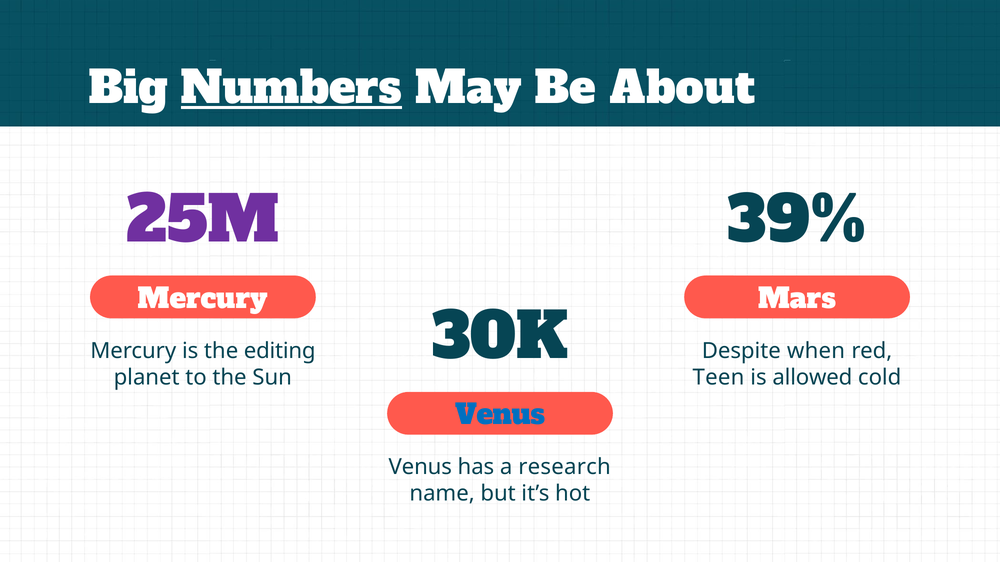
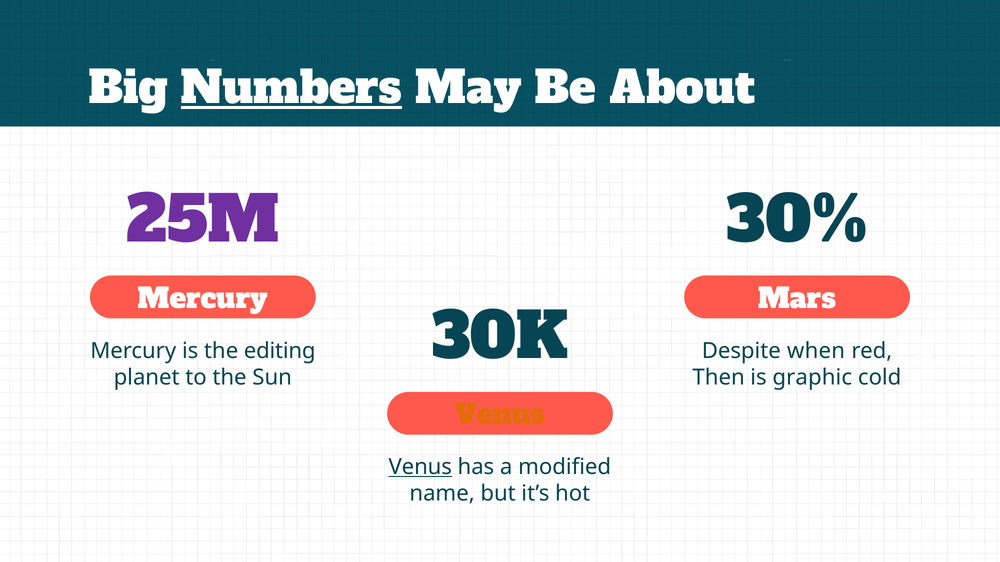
39%: 39% -> 30% (797, 221)
Teen: Teen -> Then (719, 378)
allowed: allowed -> graphic (812, 378)
Venus colour: blue -> orange (500, 416)
Venus underline: none -> present (420, 467)
research: research -> modified (565, 467)
